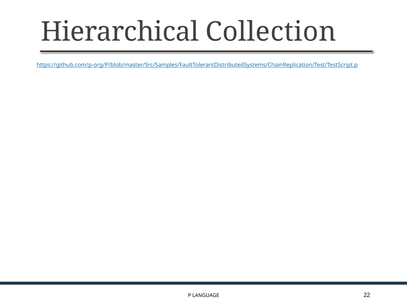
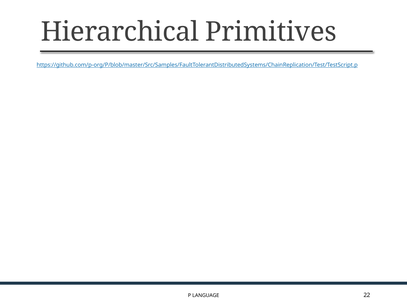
Collection: Collection -> Primitives (271, 32)
